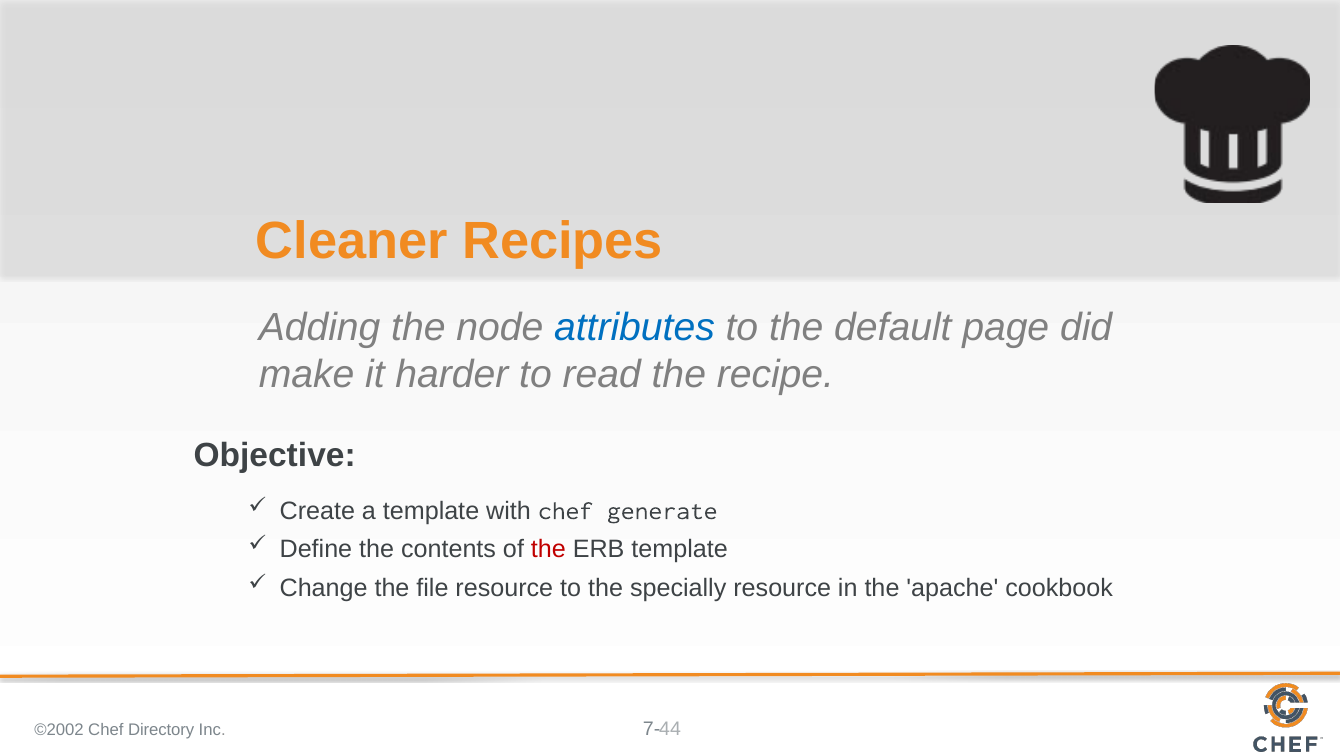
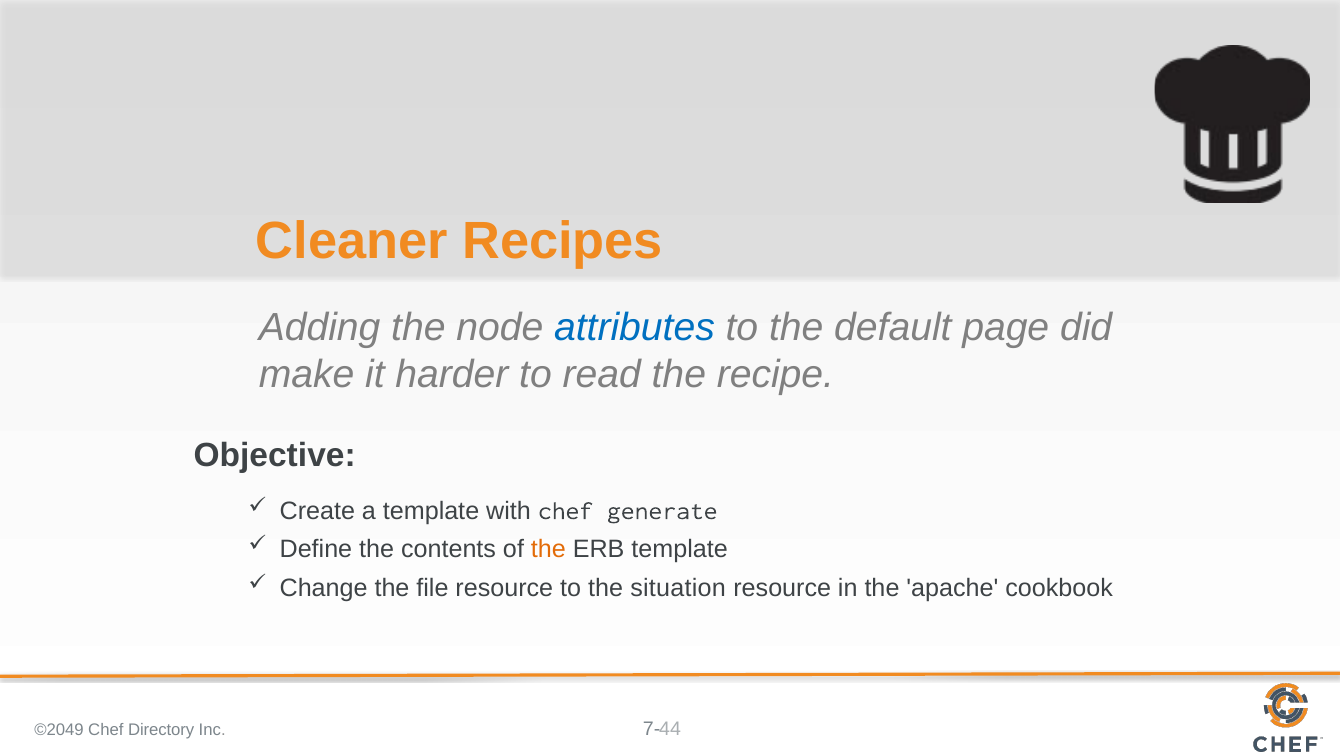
the colour: red -> orange (548, 549)
specially: specially -> situation (678, 588)
©2002: ©2002 -> ©2049 (59, 729)
